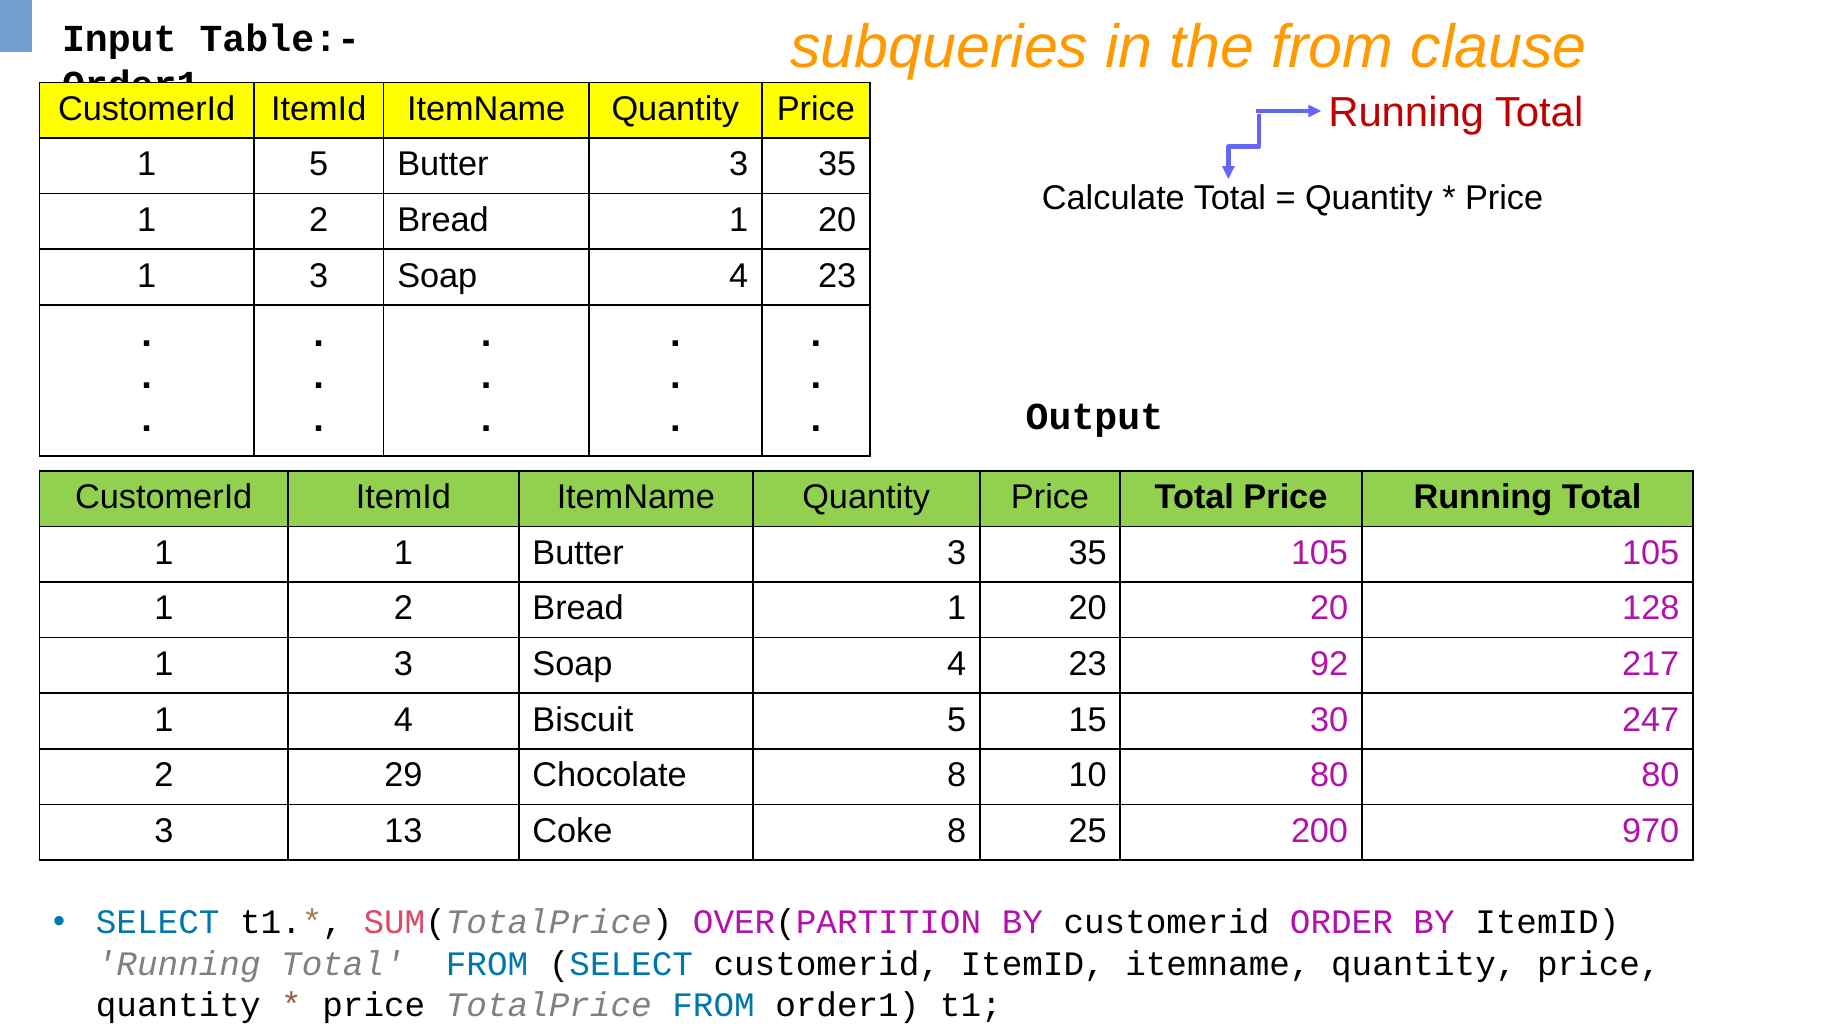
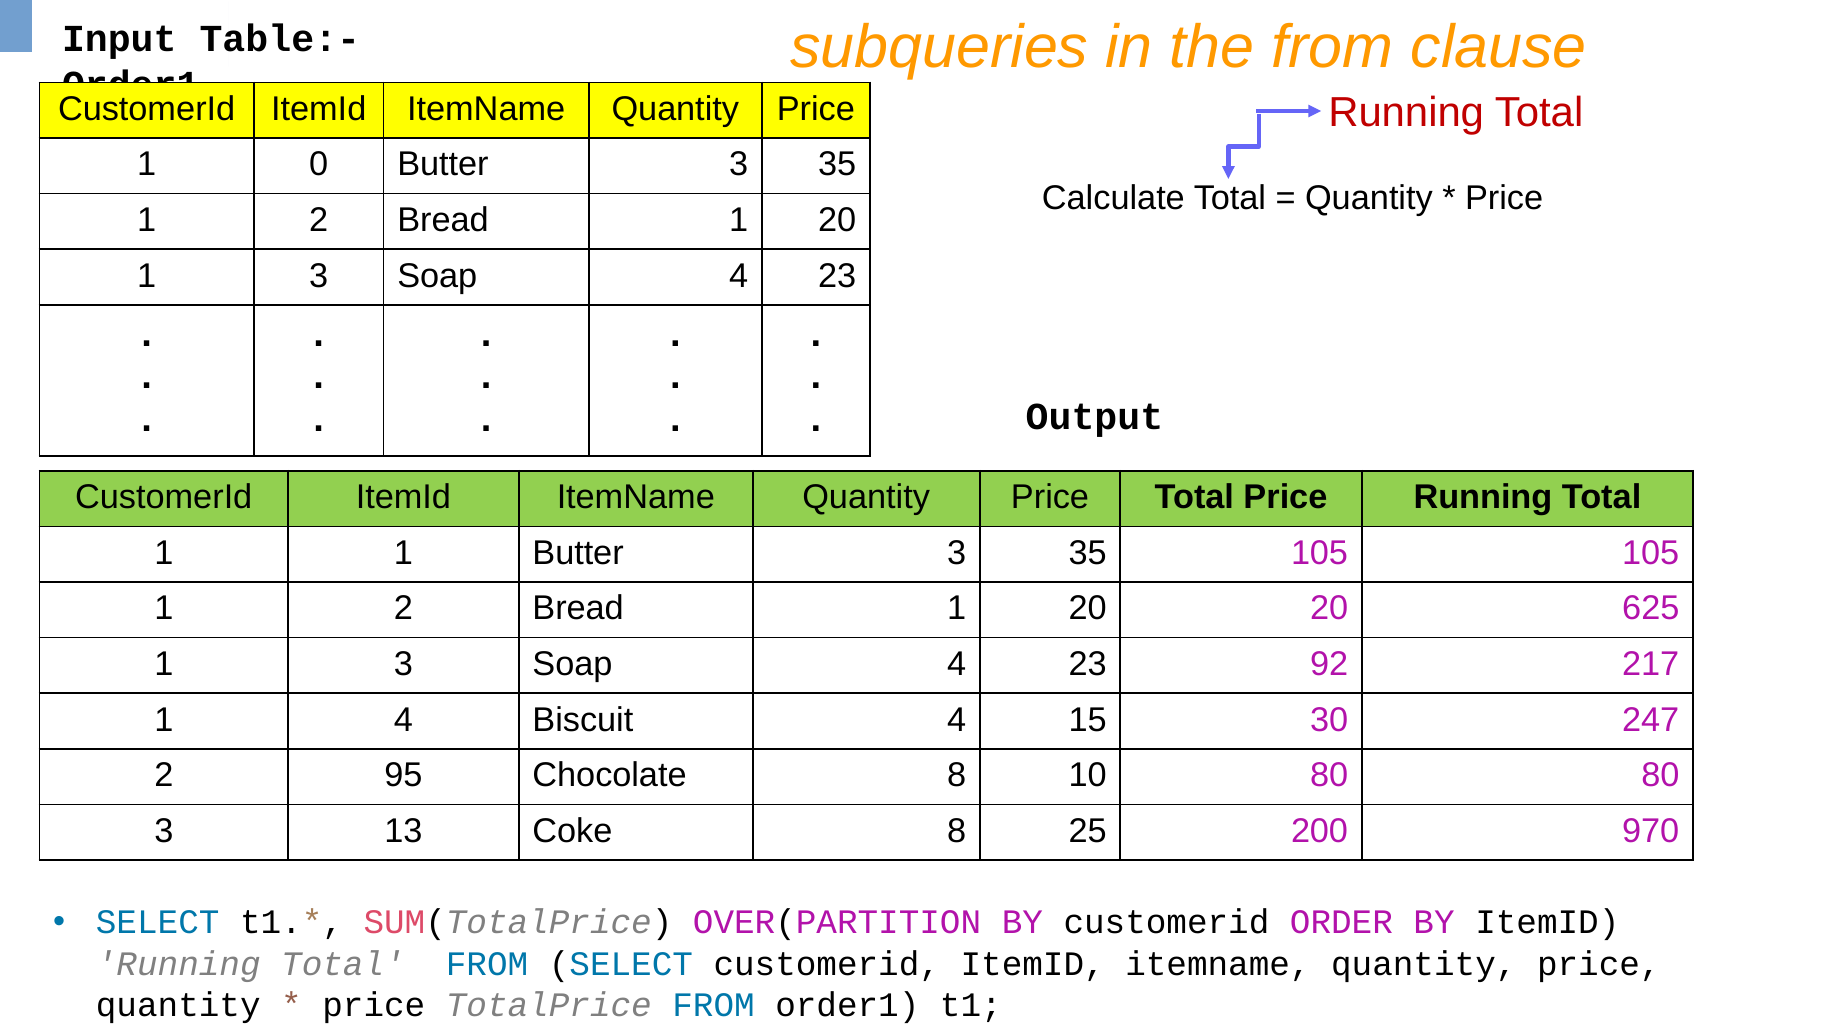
1 5: 5 -> 0 (319, 165)
128: 128 -> 625 (1651, 609)
Biscuit 5: 5 -> 4 (957, 720)
29: 29 -> 95 (404, 776)
